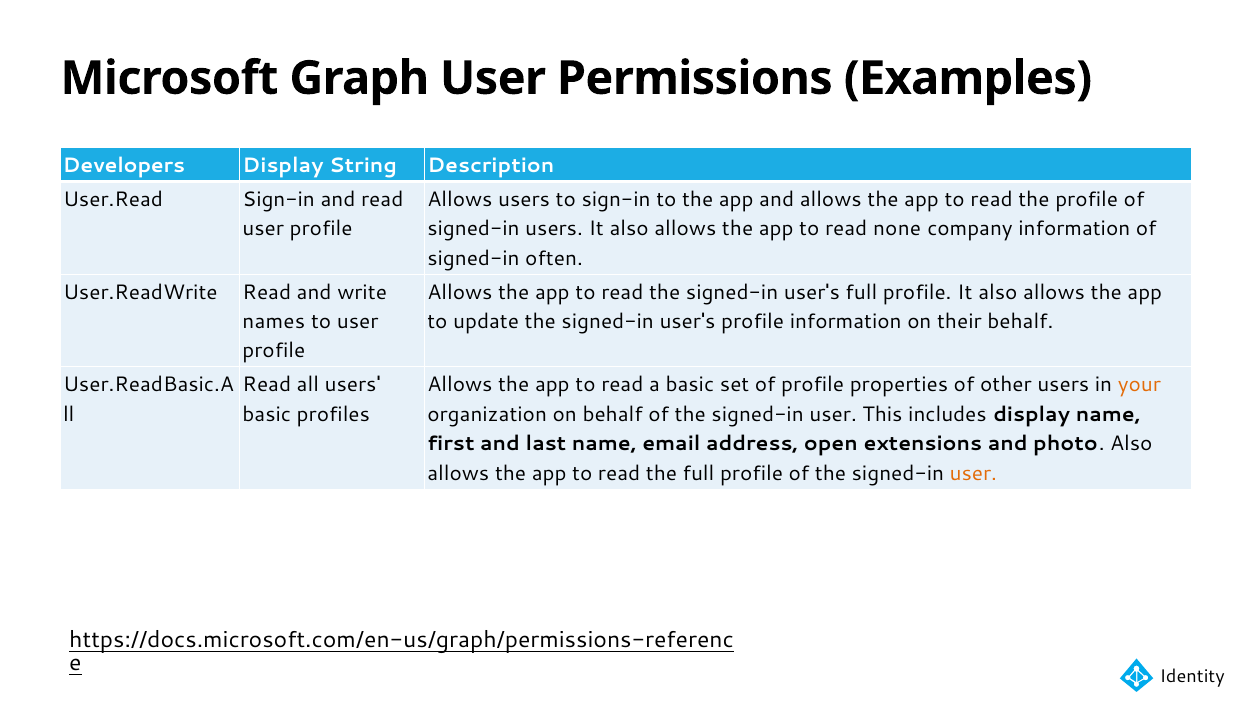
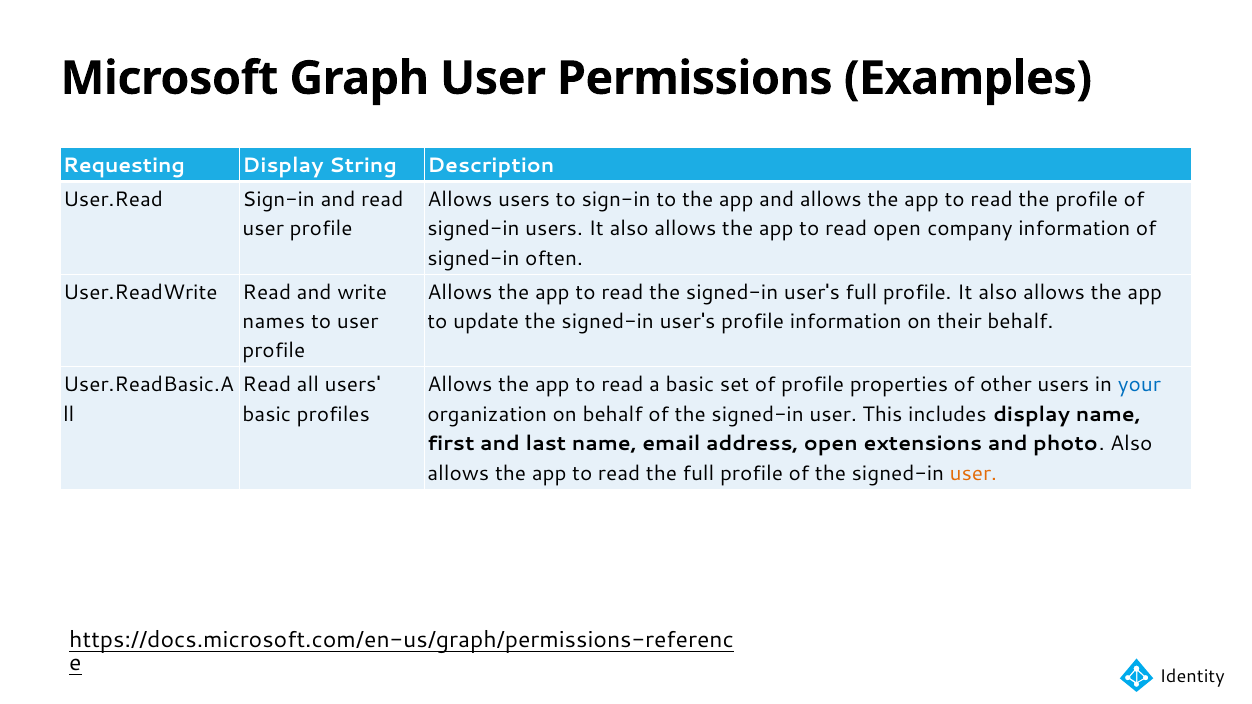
Developers: Developers -> Requesting (124, 165)
read none: none -> open (897, 229)
your colour: orange -> blue (1139, 385)
